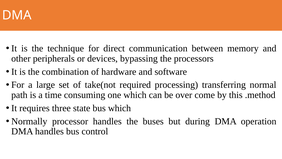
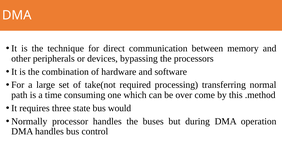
bus which: which -> would (120, 108)
